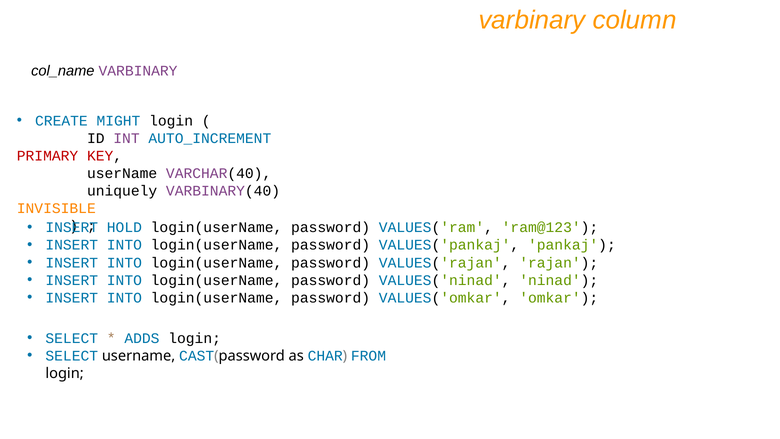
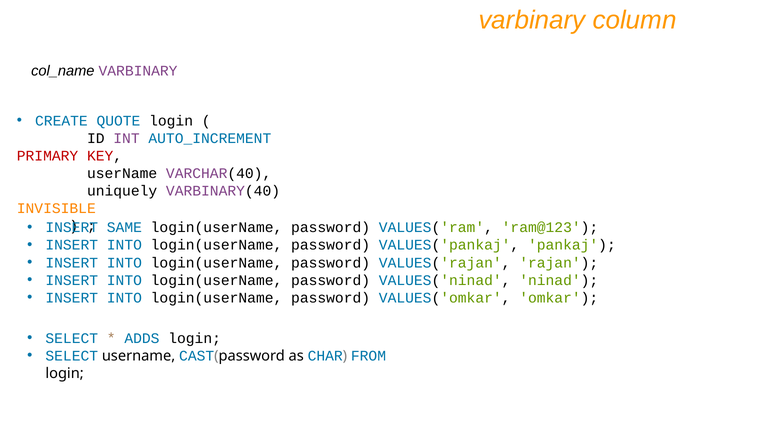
MIGHT: MIGHT -> QUOTE (118, 121)
HOLD: HOLD -> SAME (124, 227)
